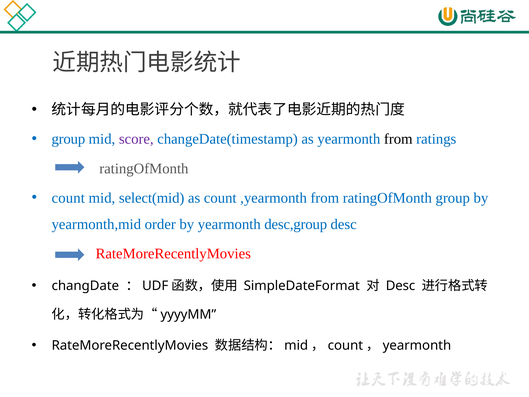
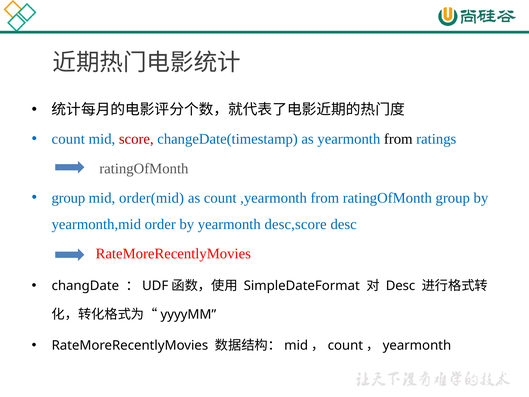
group: group -> count (68, 139)
score colour: purple -> red (136, 139)
count: count -> group (68, 198)
select(mid: select(mid -> order(mid (152, 198)
desc,group: desc,group -> desc,score (296, 224)
